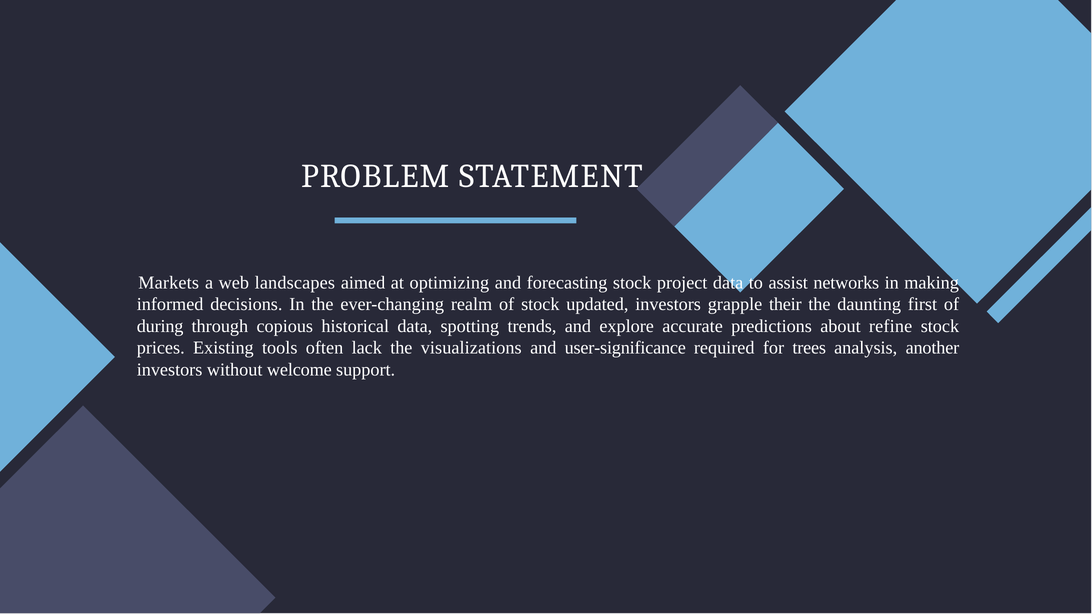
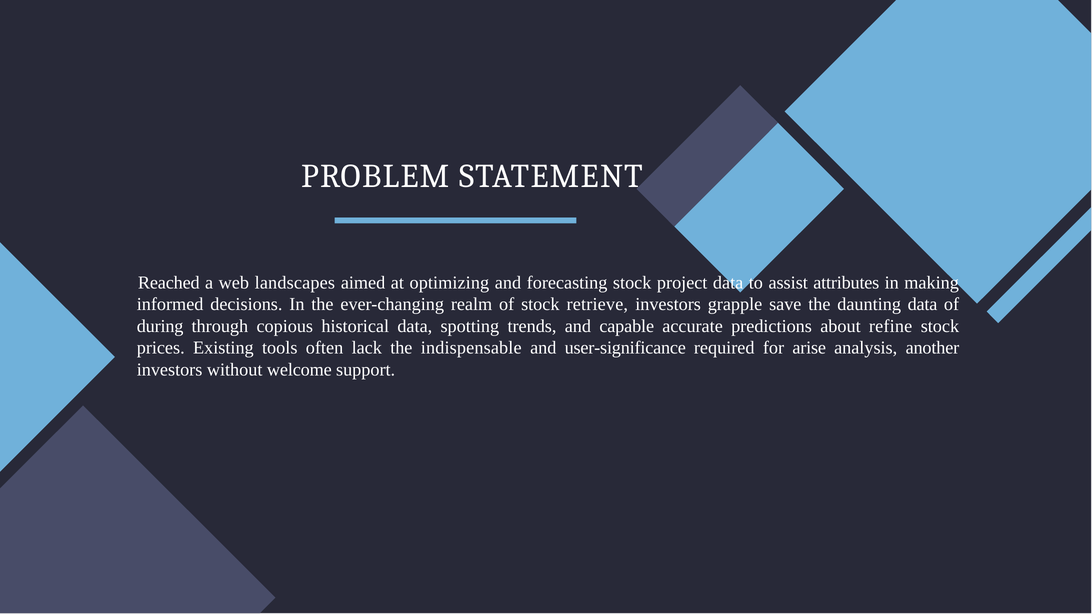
Markets: Markets -> Reached (169, 283)
networks: networks -> attributes (846, 283)
updated: updated -> retrieve (597, 305)
their: their -> save (785, 305)
daunting first: first -> data (923, 305)
explore: explore -> capable (627, 326)
visualizations: visualizations -> indispensable (471, 348)
trees: trees -> arise (809, 348)
